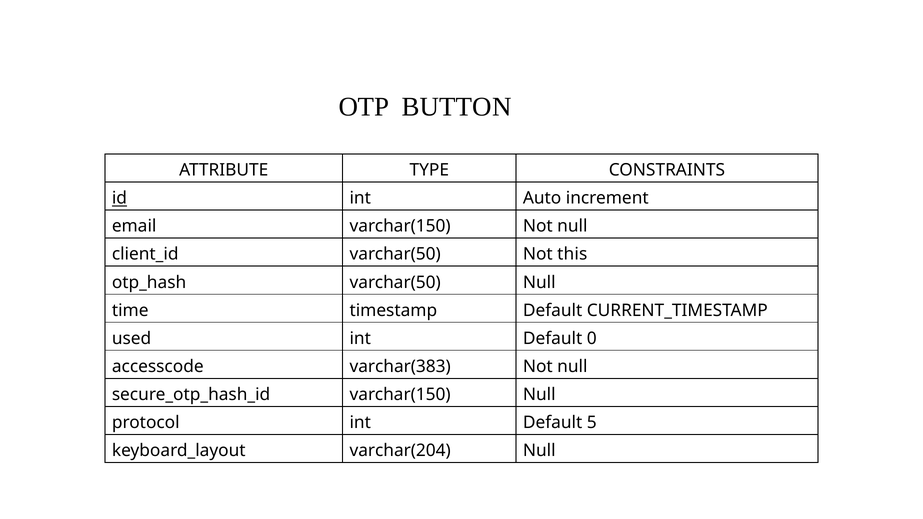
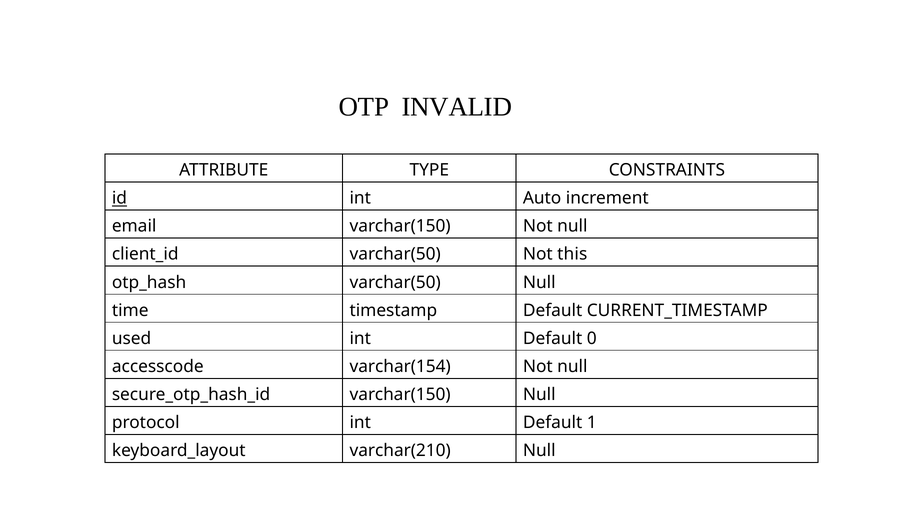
BUTTON: BUTTON -> INVALID (457, 107)
varchar(383: varchar(383 -> varchar(154 (400, 367)
5: 5 -> 1 (592, 423)
varchar(204: varchar(204 -> varchar(210 (400, 451)
